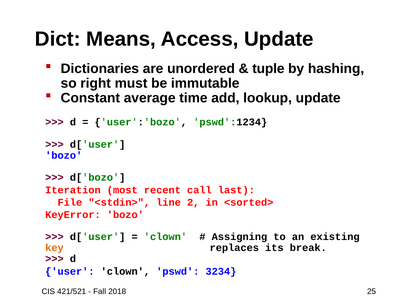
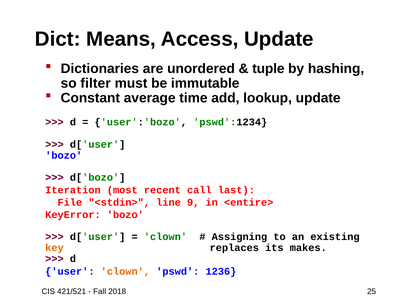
right: right -> filter (96, 83)
2: 2 -> 9 (193, 203)
<sorted>: <sorted> -> <entire> (249, 203)
break: break -> makes (308, 248)
clown colour: black -> orange (125, 272)
3234: 3234 -> 1236 (221, 272)
